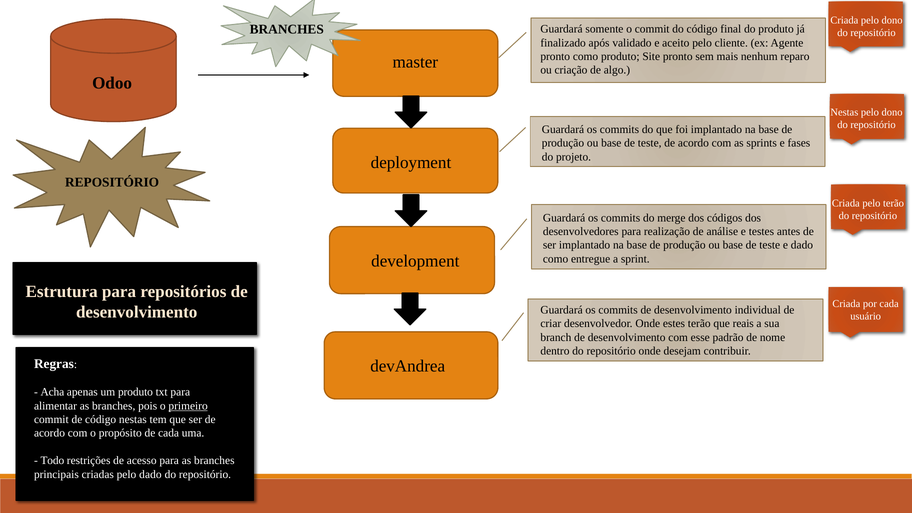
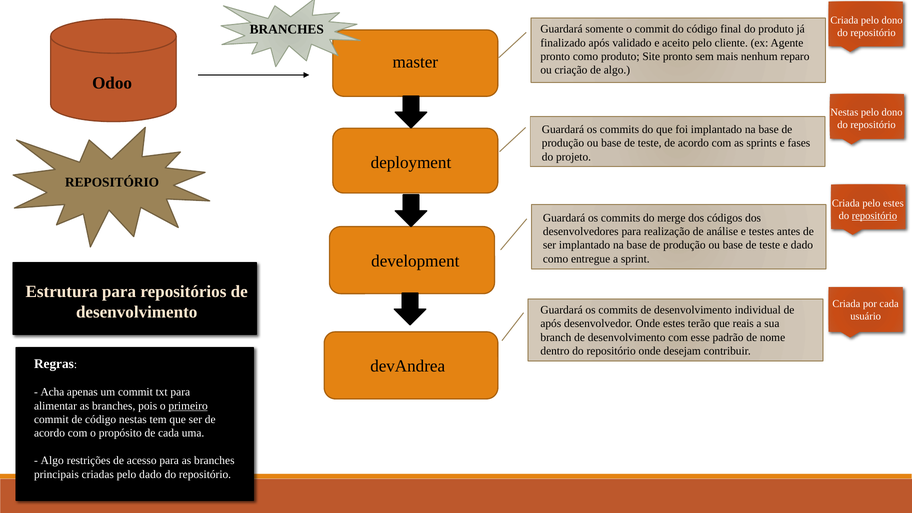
pelo terão: terão -> estes (893, 203)
repositório underline: none -> present (874, 216)
criar: criar -> após (551, 324)
um produto: produto -> commit (135, 392)
Todo: Todo -> Algo (52, 461)
